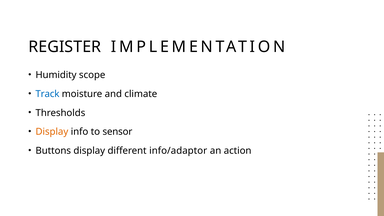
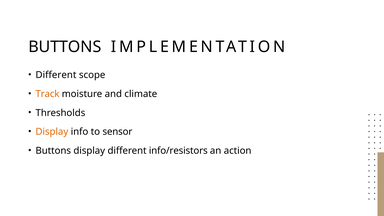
REGISTER: REGISTER -> BUTTONS (65, 47)
Humidity: Humidity -> Different (56, 75)
Track colour: blue -> orange (47, 94)
info/adaptor: info/adaptor -> info/resistors (178, 151)
